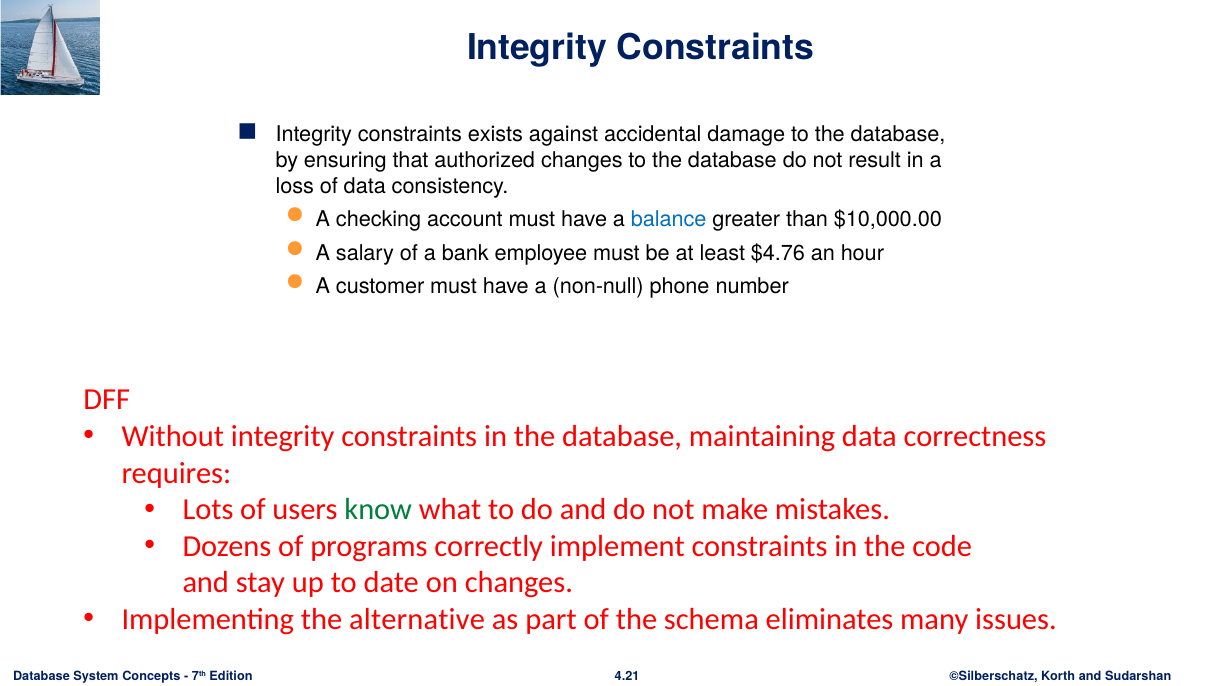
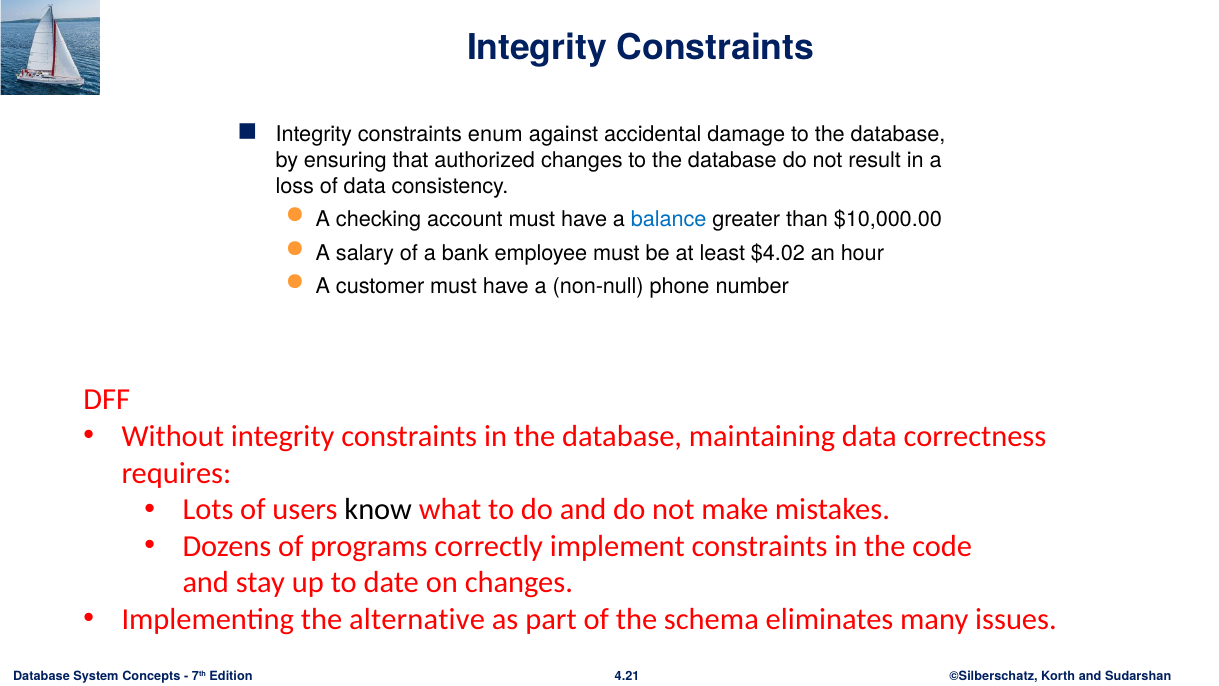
exists: exists -> enum (495, 134)
$4.76: $4.76 -> $4.02 (778, 253)
know colour: green -> black (378, 509)
